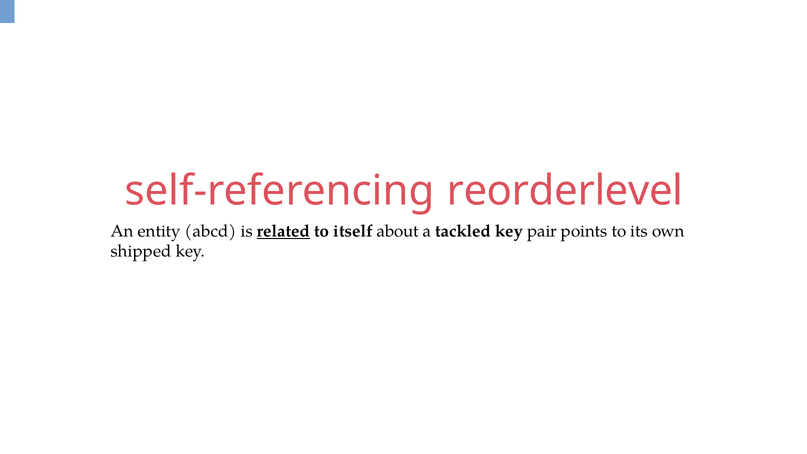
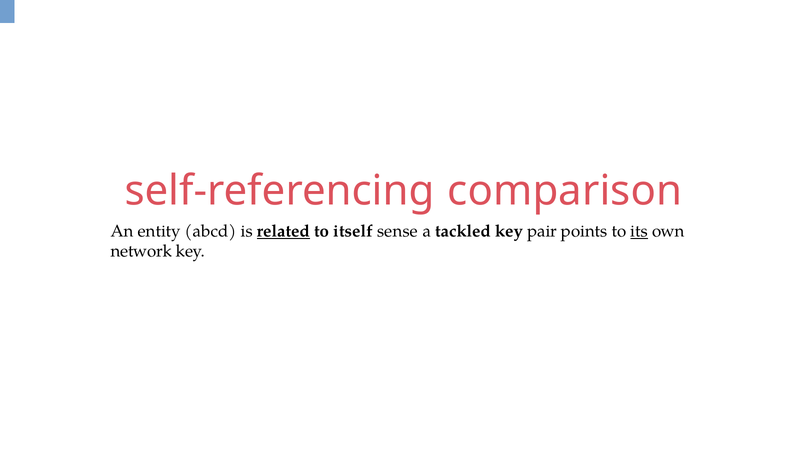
reorderlevel: reorderlevel -> comparison (565, 191)
about: about -> sense (398, 231)
its underline: none -> present (639, 231)
shipped: shipped -> network (141, 251)
